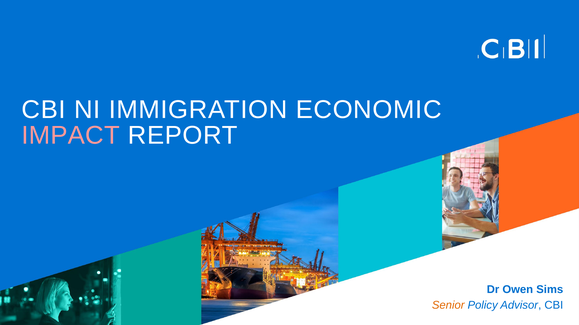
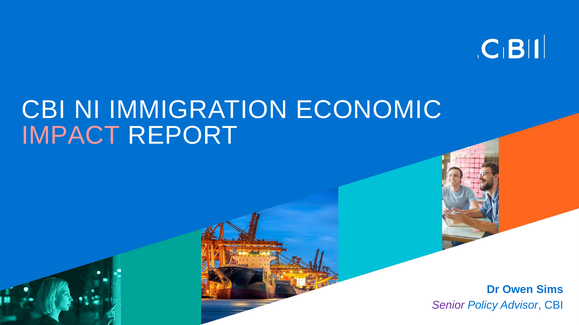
Senior colour: orange -> purple (448, 306)
